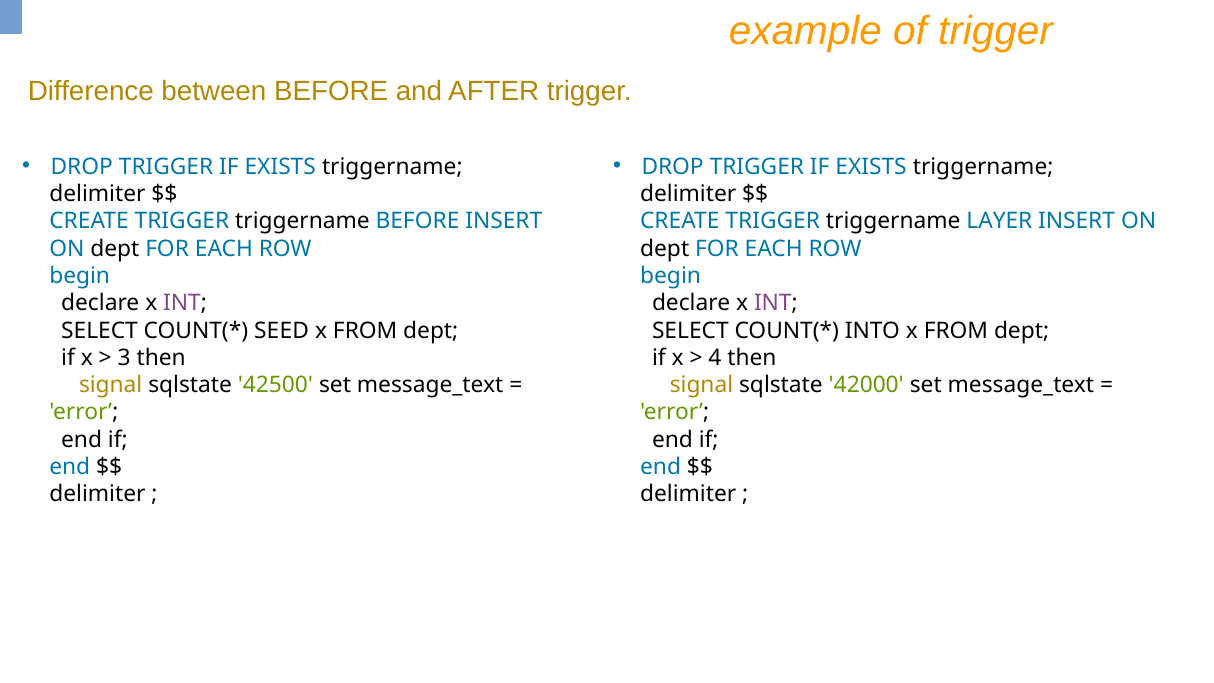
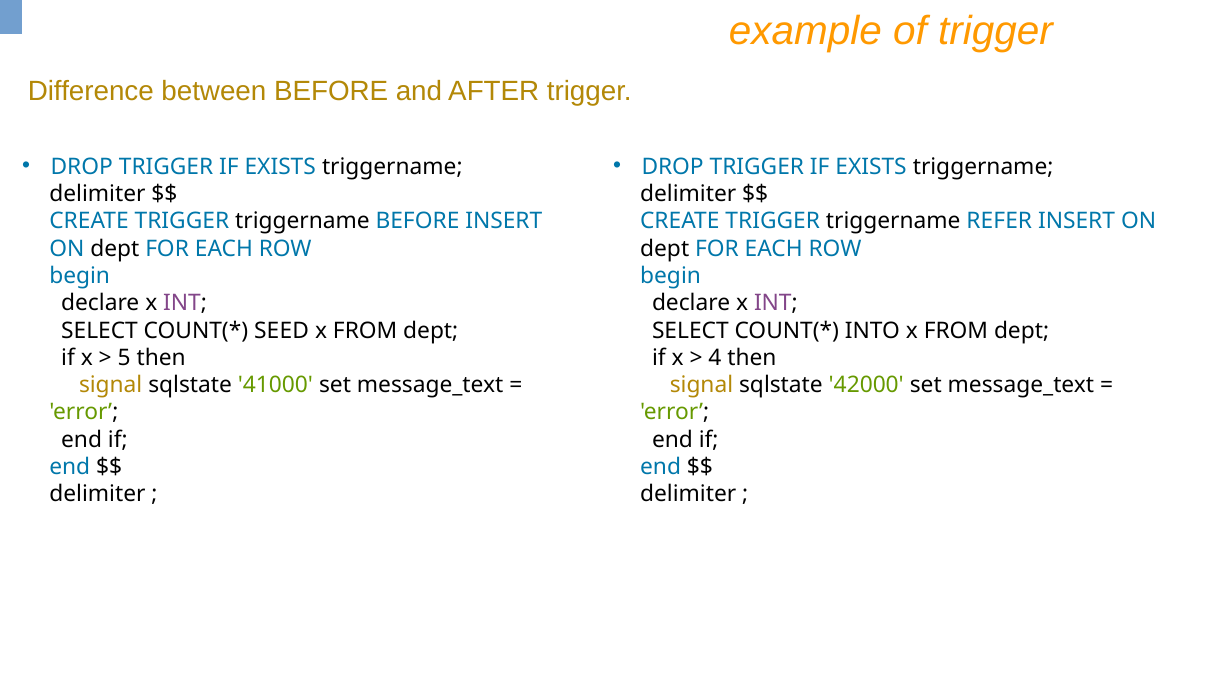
LAYER: LAYER -> REFER (999, 221)
3: 3 -> 5 (124, 358)
42500: 42500 -> 41000 (275, 385)
